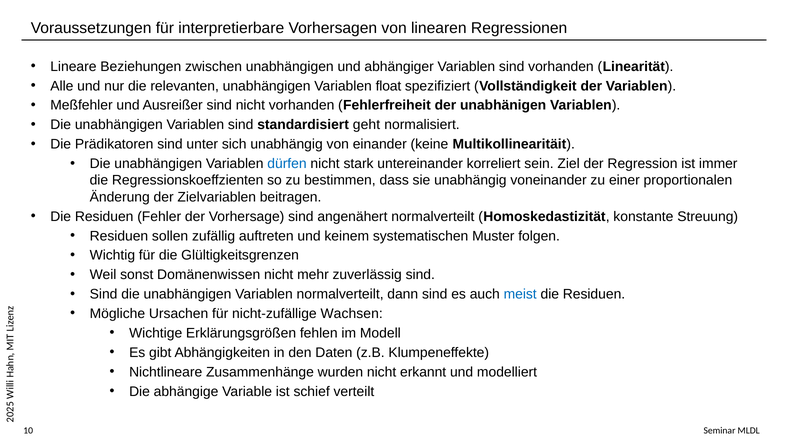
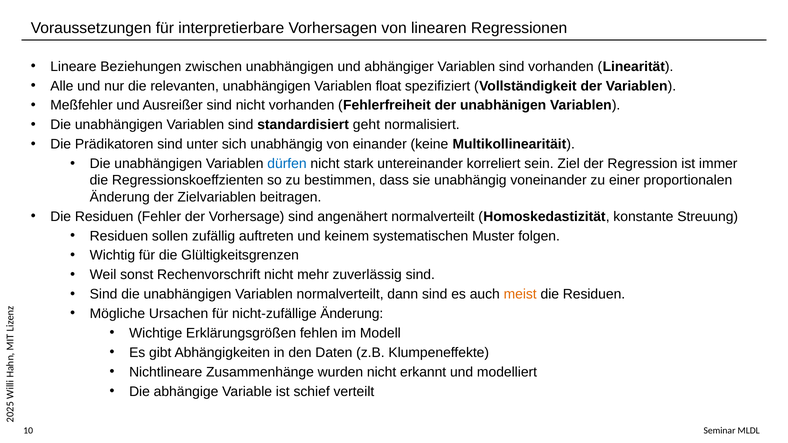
Domänenwissen: Domänenwissen -> Rechenvorschrift (209, 275)
meist colour: blue -> orange (520, 294)
nicht-zufällige Wachsen: Wachsen -> Änderung (352, 314)
